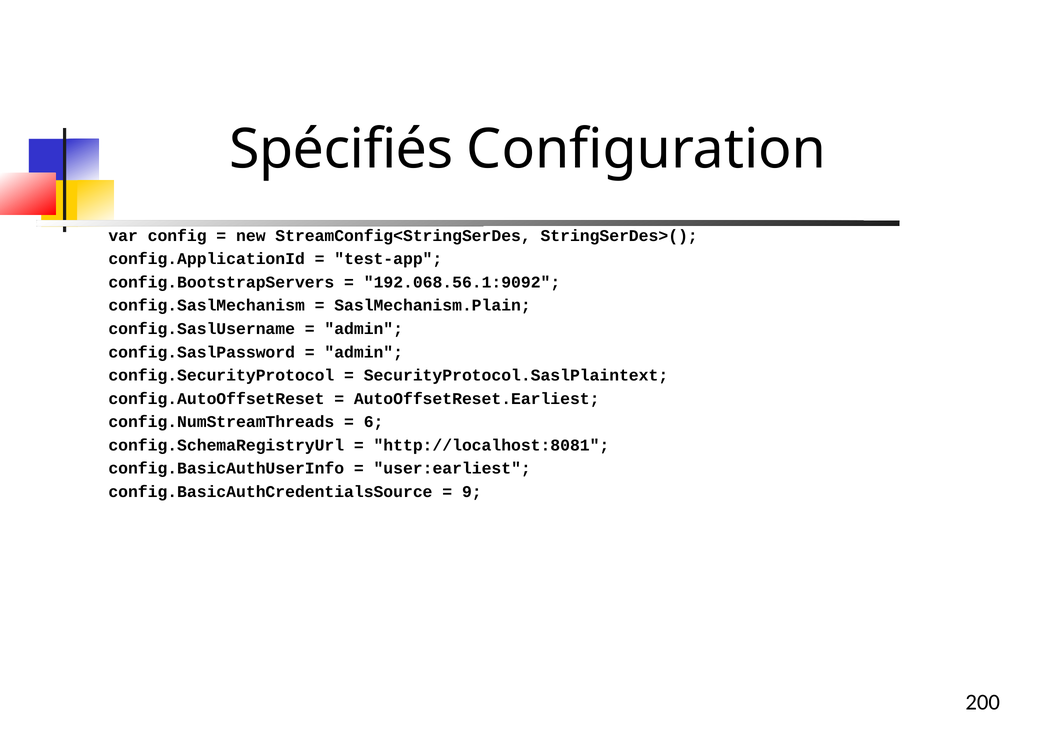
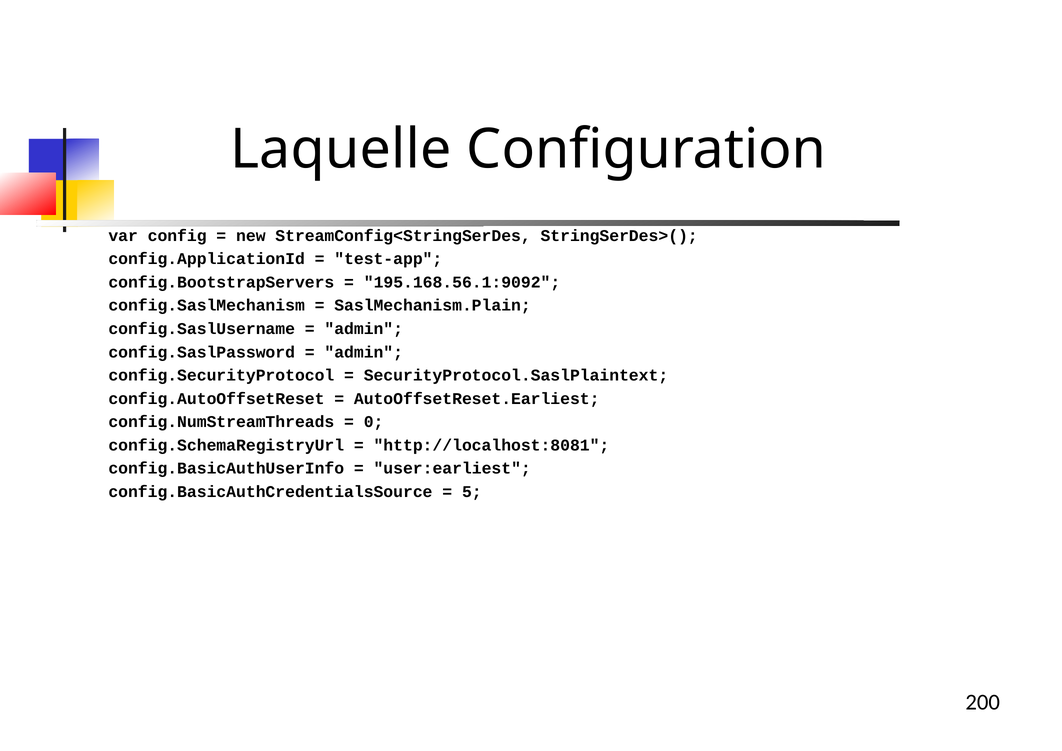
Spécifiés: Spécifiés -> Laquelle (341, 149)
192.068.56.1:9092: 192.068.56.1:9092 -> 195.168.56.1:9092 (462, 282)
6: 6 -> 0 (374, 422)
9: 9 -> 5 (472, 492)
